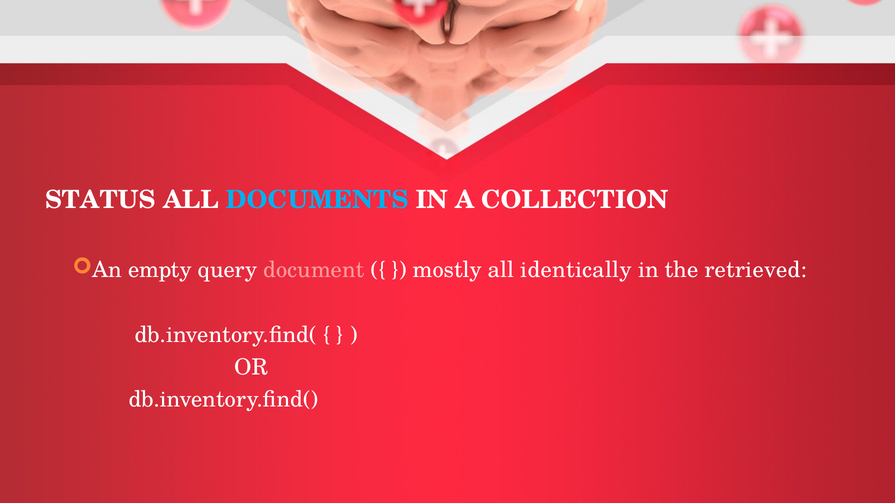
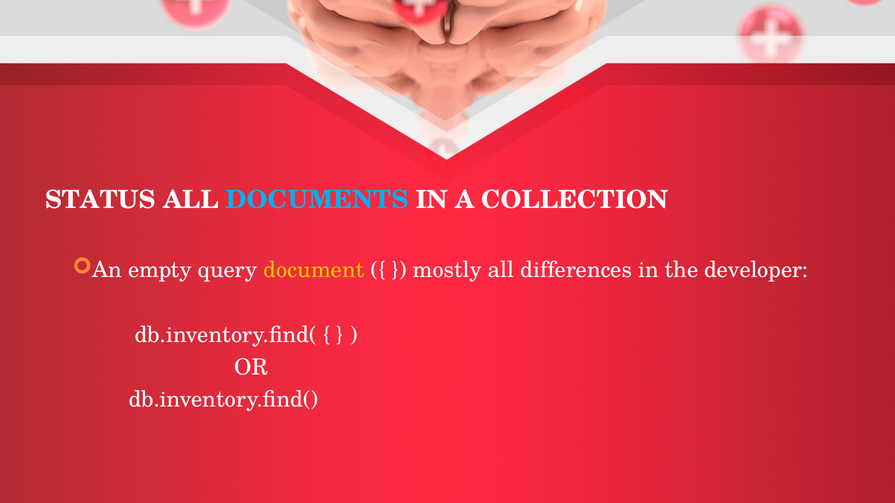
document colour: pink -> yellow (314, 270)
identically: identically -> differences (576, 270)
retrieved: retrieved -> developer (756, 270)
